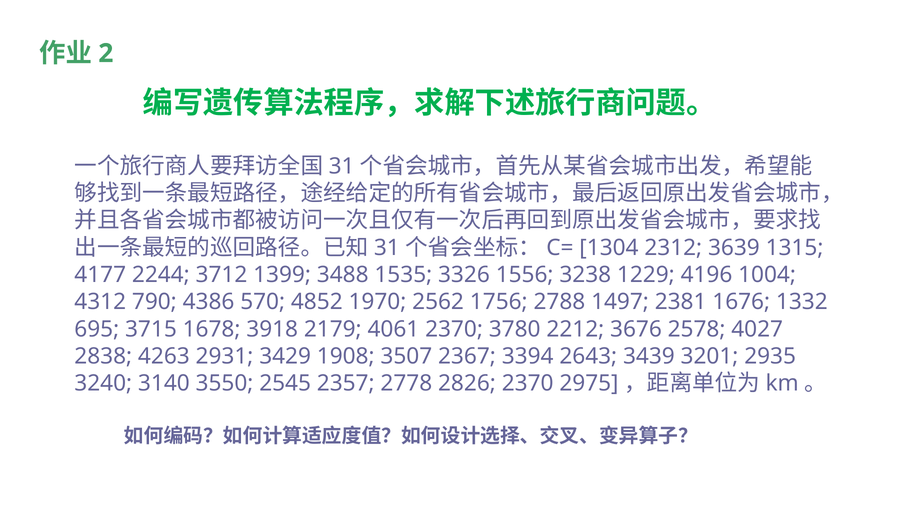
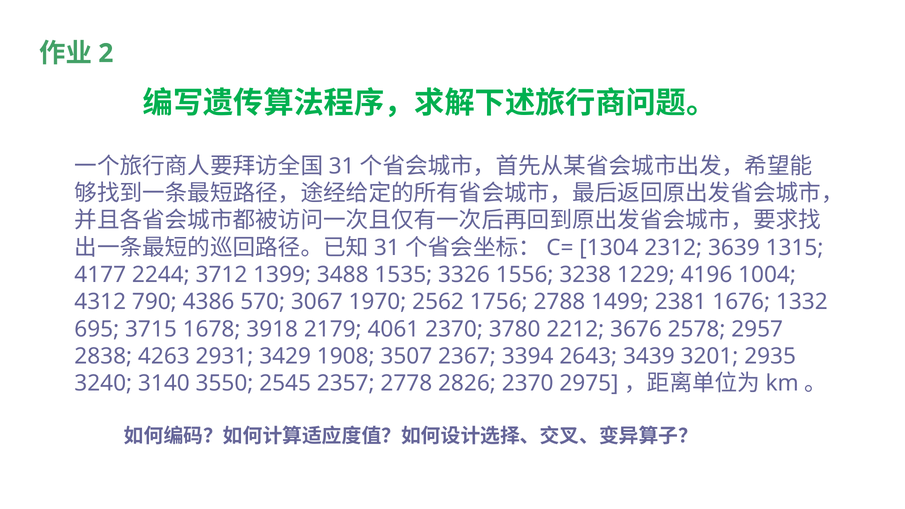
4852: 4852 -> 3067 (317, 302)
1497: 1497 -> 1499 (620, 302)
4027: 4027 -> 2957 (757, 329)
